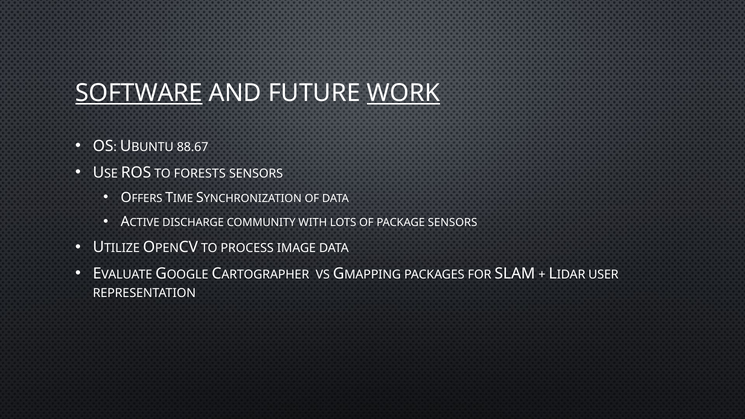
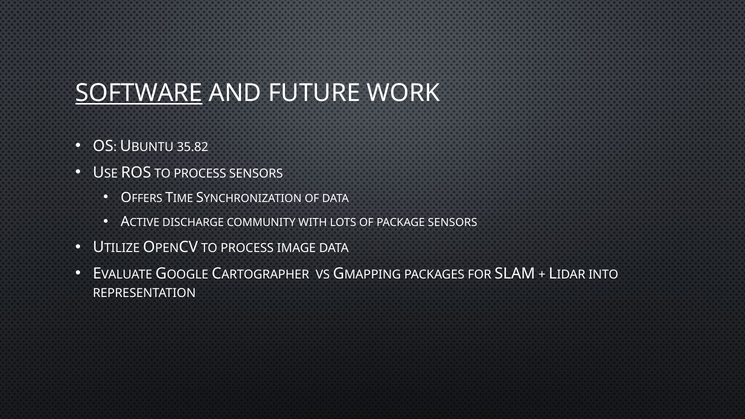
WORK underline: present -> none (403, 93)
88.67: 88.67 -> 35.82 (193, 147)
ROS TO FORESTS: FORESTS -> PROCESS (200, 173)
USER: USER -> INTO (603, 275)
